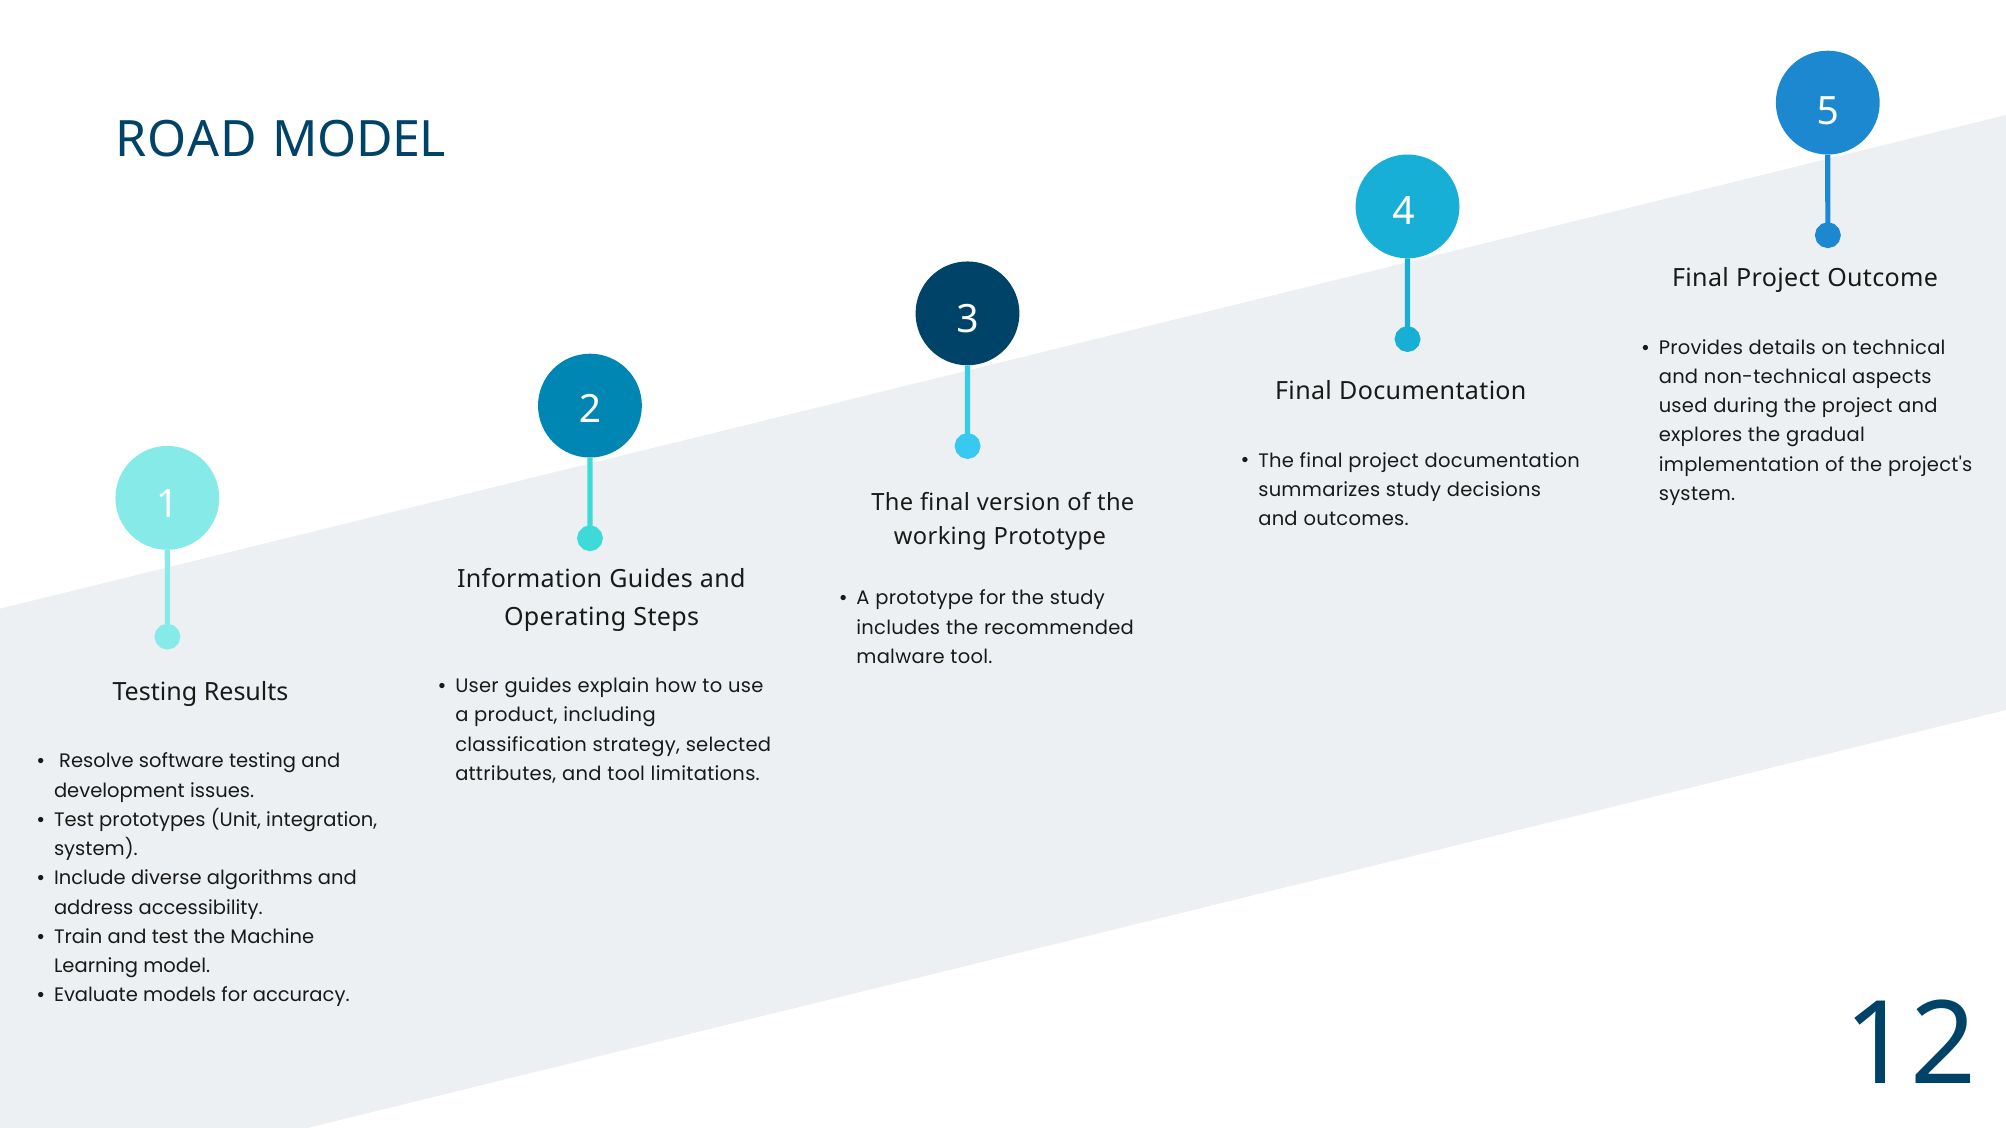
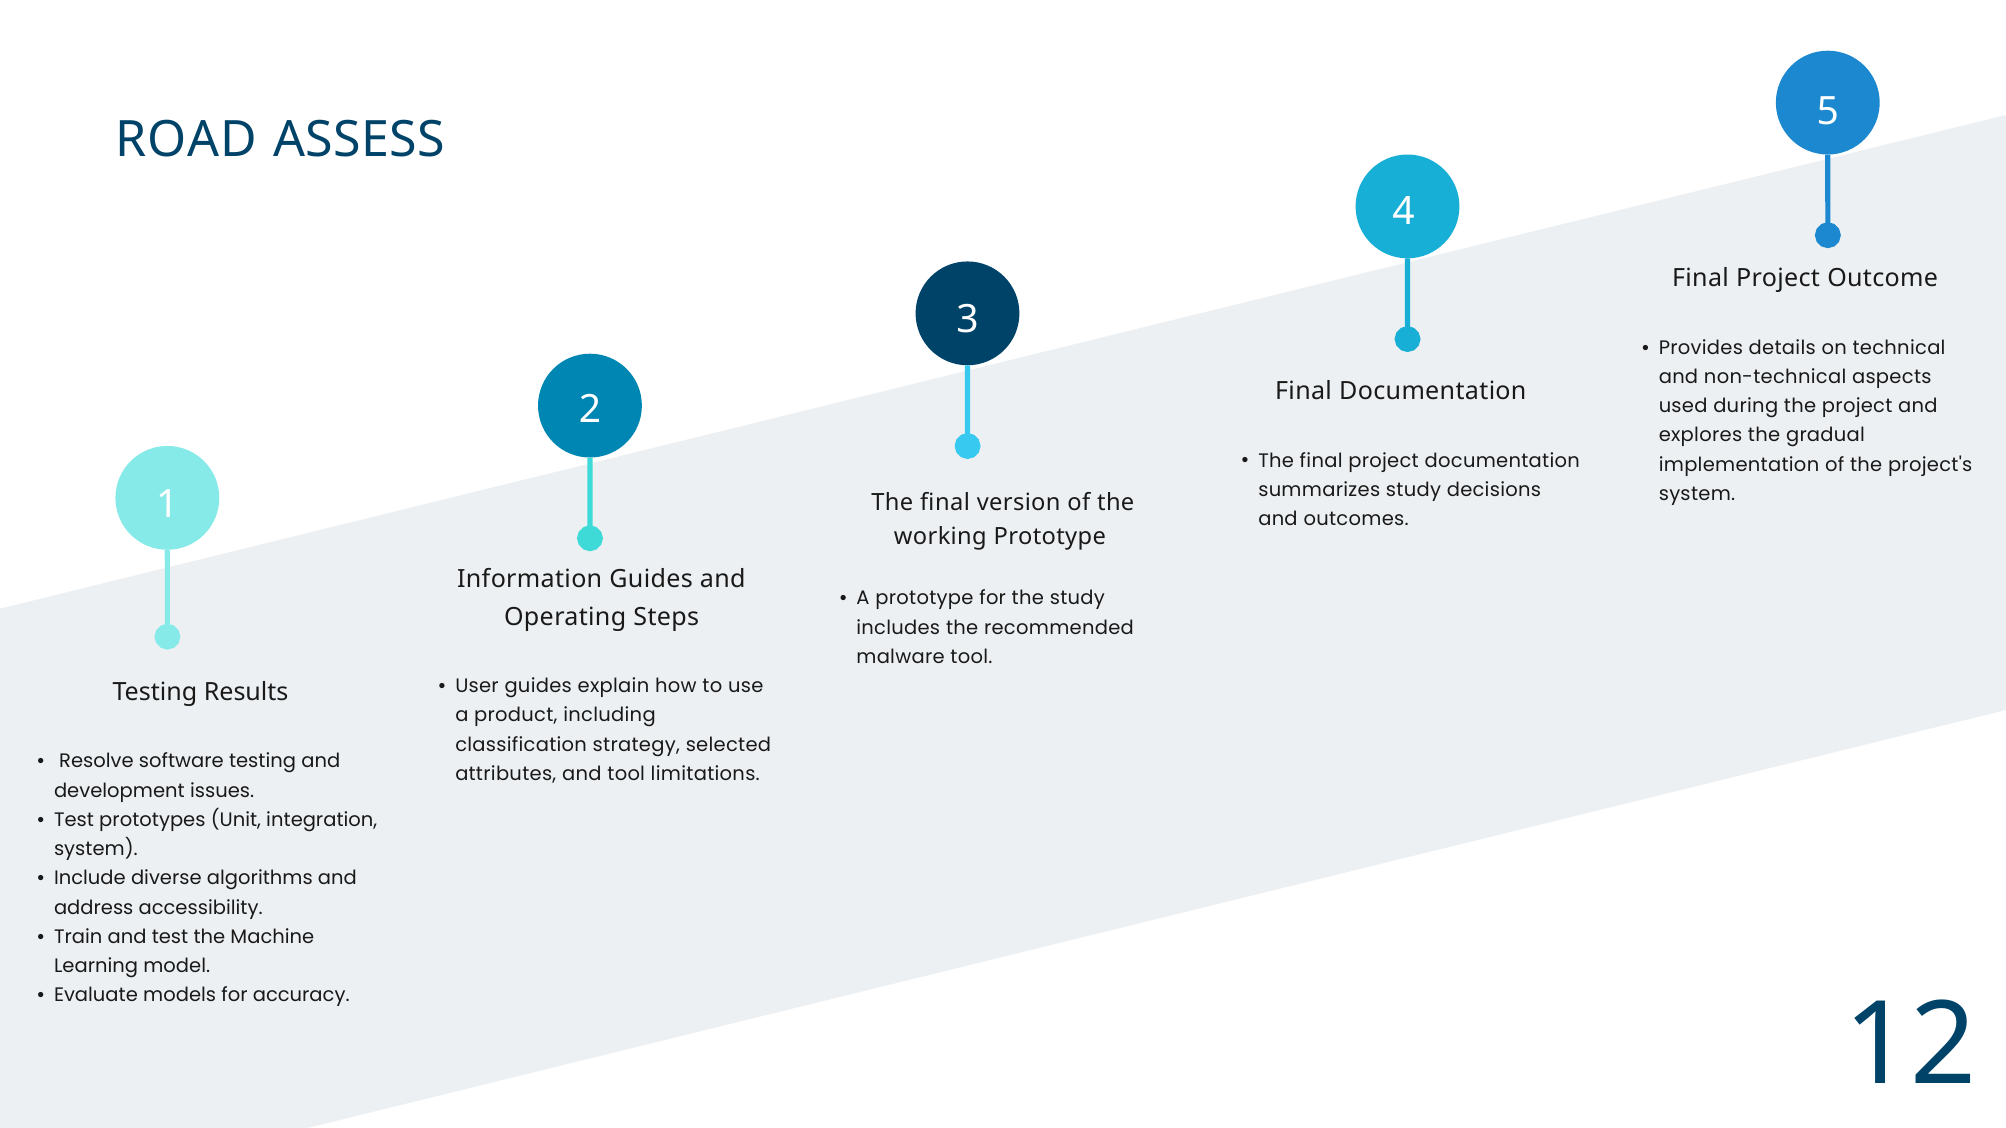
ROAD MODEL: MODEL -> ASSESS (359, 140)
